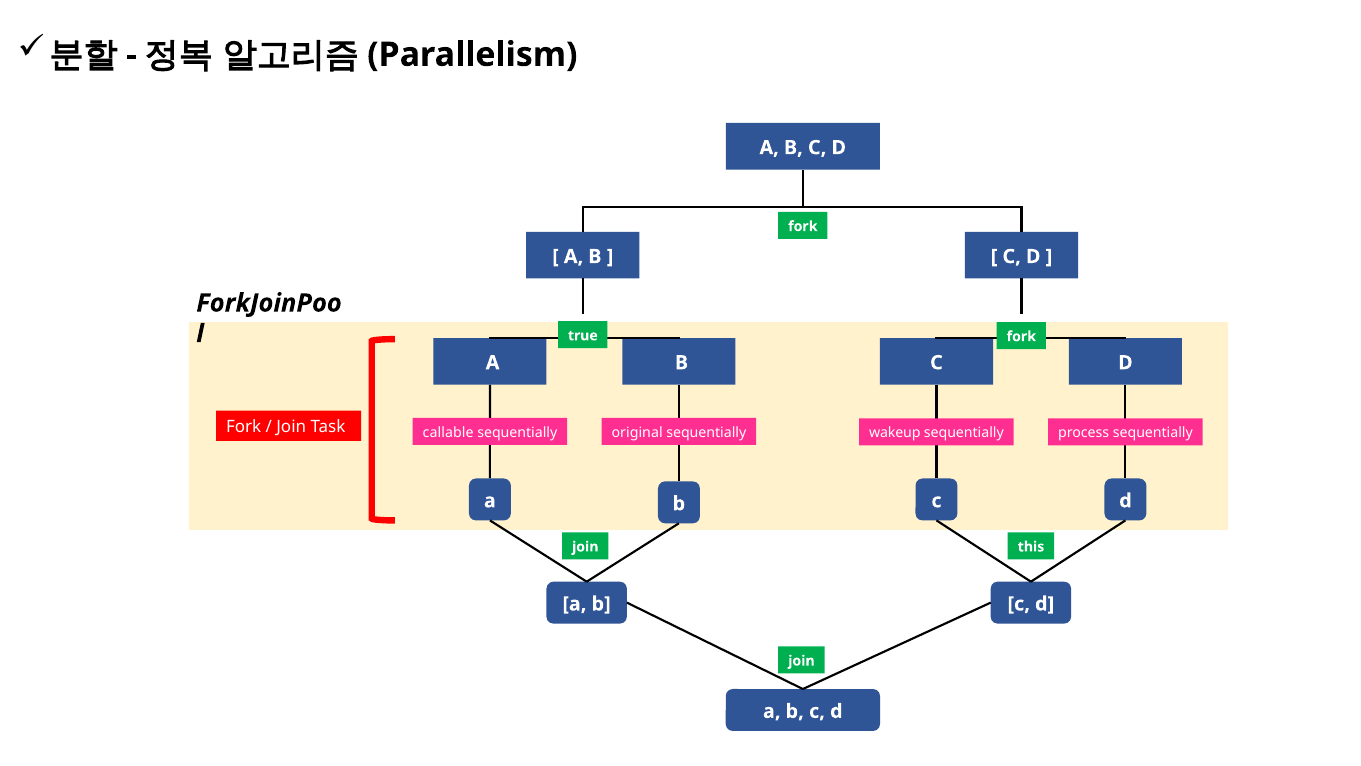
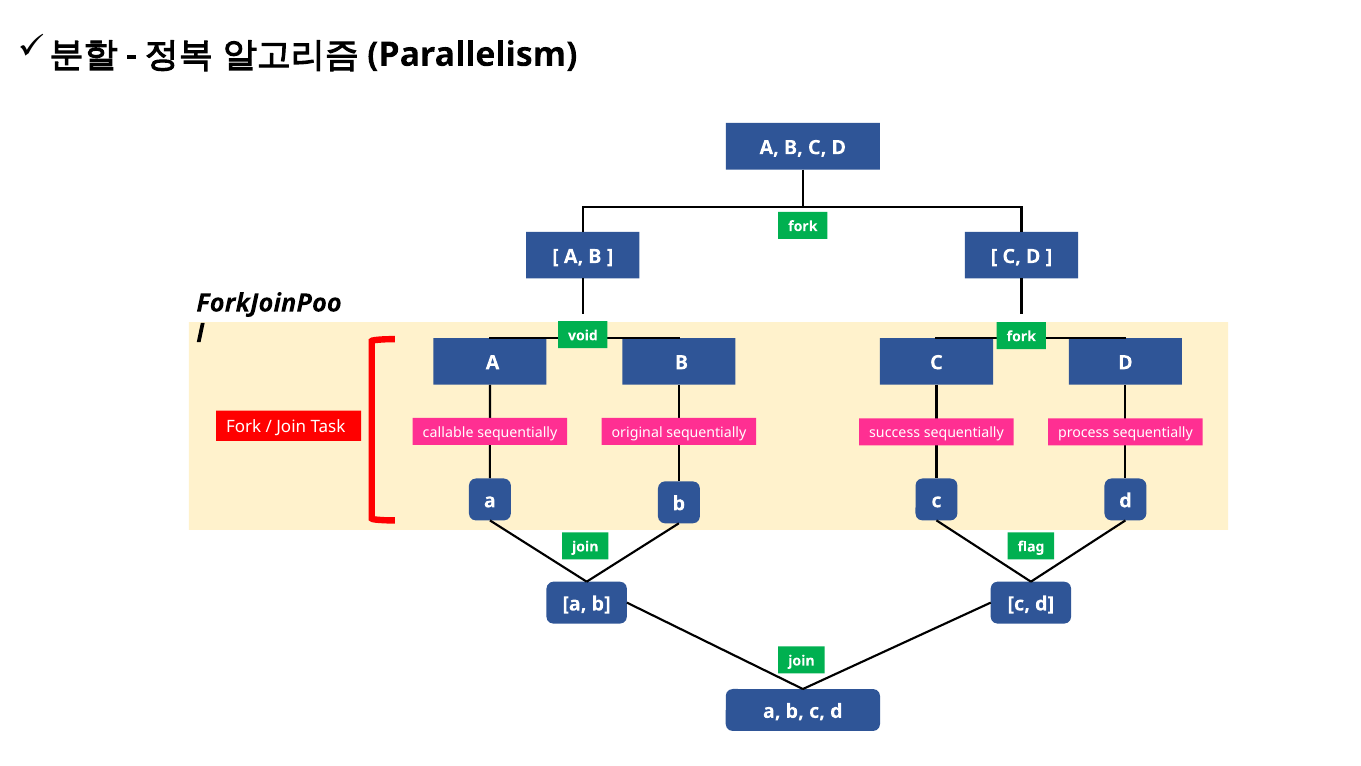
true: true -> void (583, 335)
wakeup: wakeup -> success (895, 433)
this: this -> flag (1031, 546)
